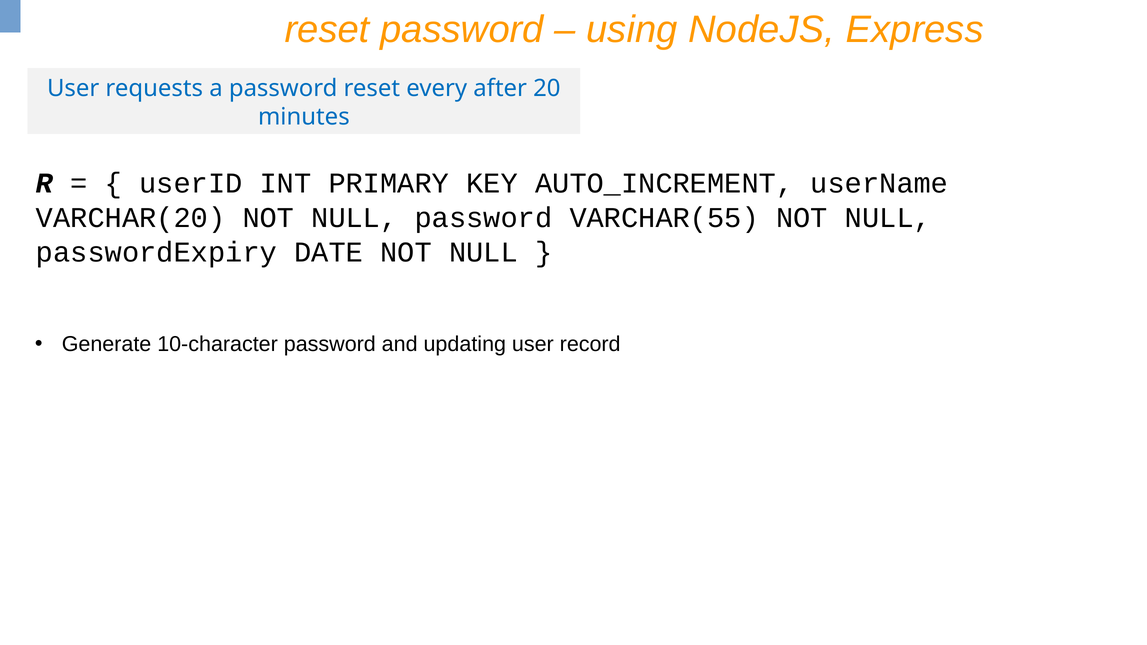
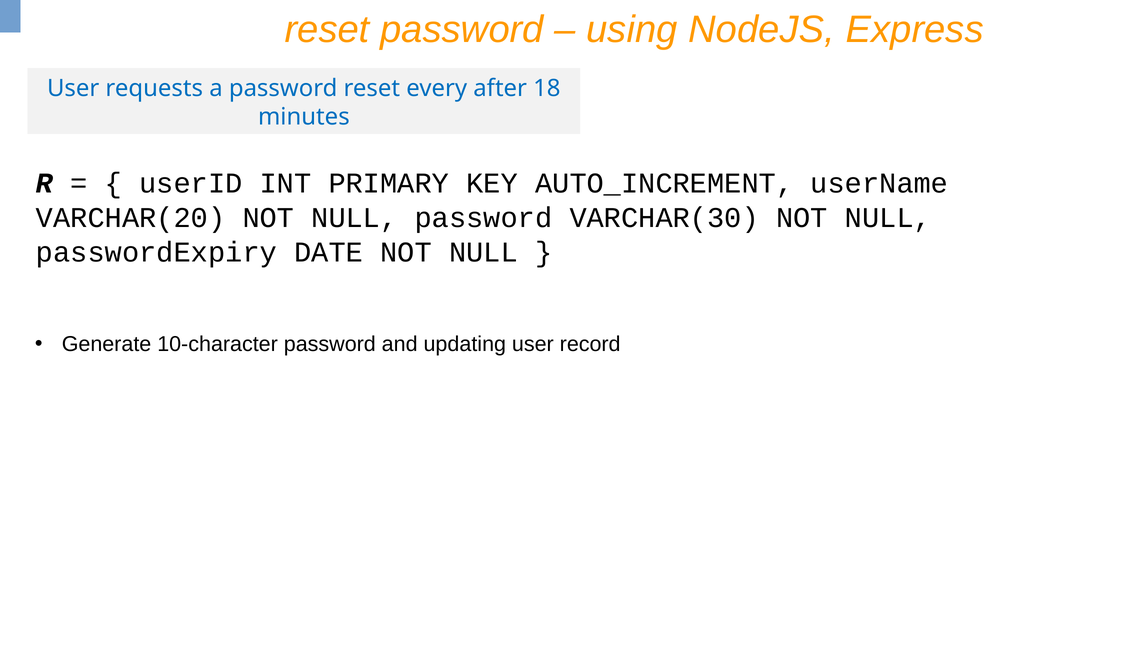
20: 20 -> 18 (547, 88)
VARCHAR(55: VARCHAR(55 -> VARCHAR(30 (664, 218)
